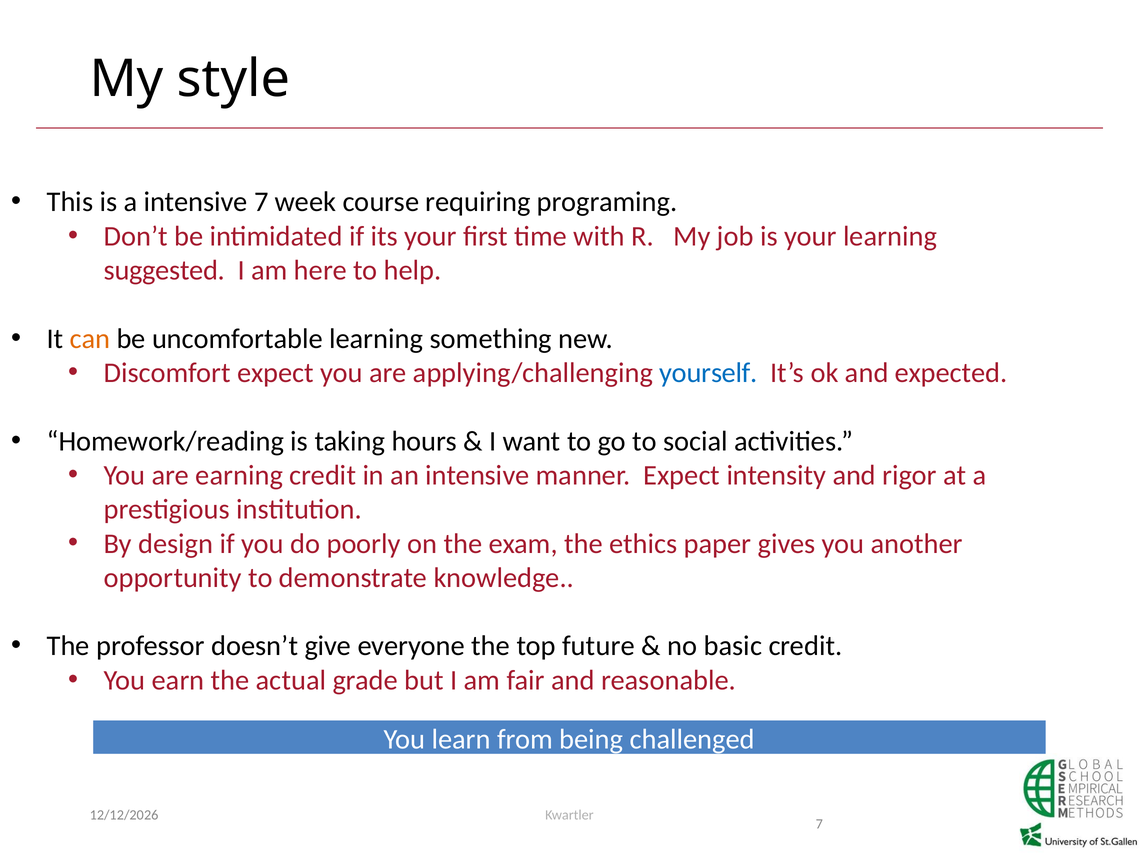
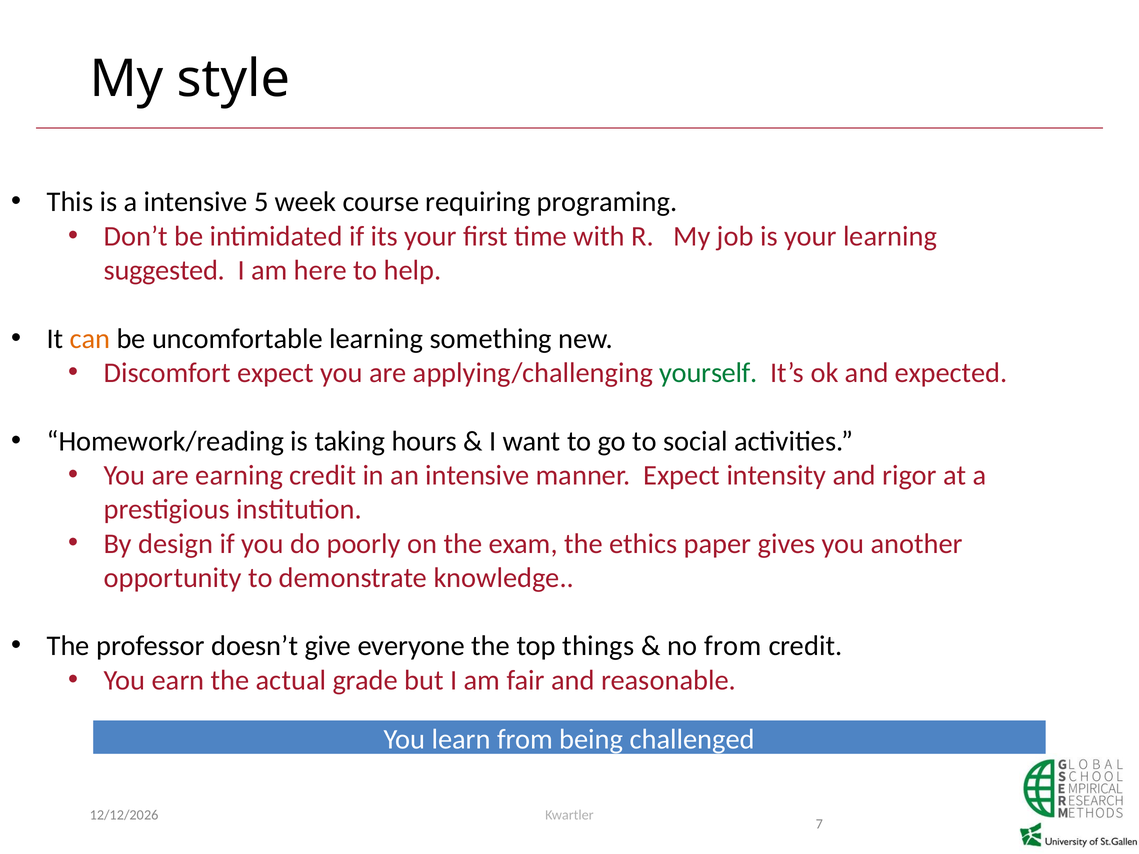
intensive 7: 7 -> 5 (261, 202)
yourself colour: blue -> green (708, 373)
future: future -> things (598, 646)
no basic: basic -> from (733, 646)
